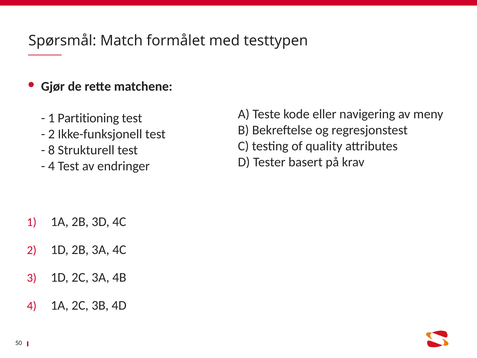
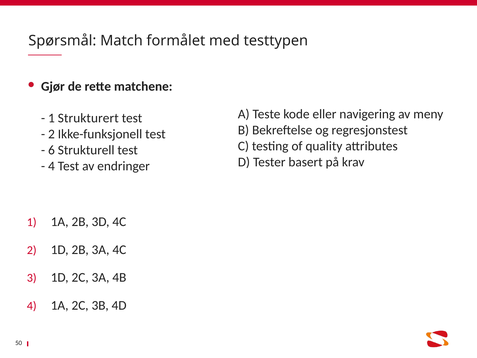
Partitioning: Partitioning -> Strukturert (88, 118)
8: 8 -> 6 (51, 150)
